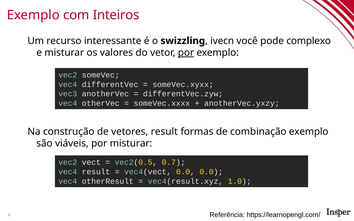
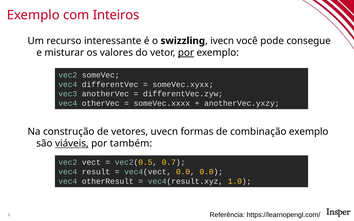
complexo: complexo -> consegue (309, 41)
vetores result: result -> uvecn (164, 132)
viáveis underline: none -> present (72, 144)
por misturar: misturar -> também (131, 144)
